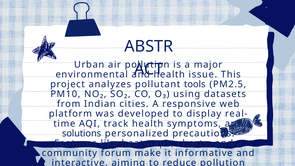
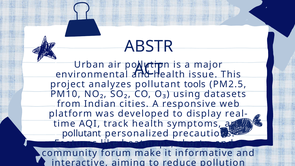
solutions: solutions -> pollutant (82, 133)
